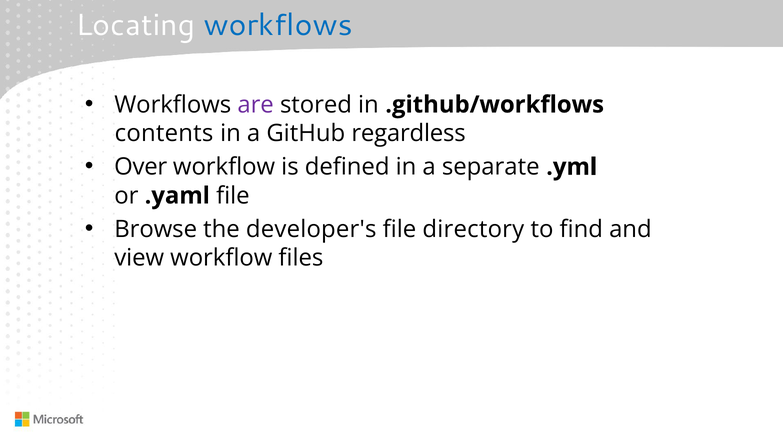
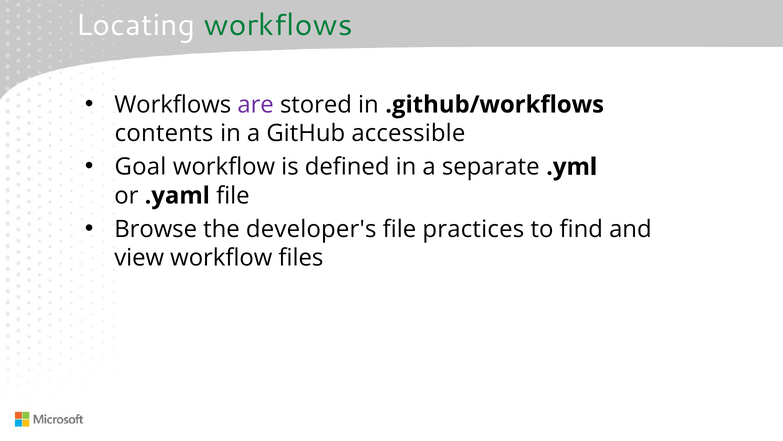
workflows colour: blue -> green (278, 25)
regardless: regardless -> accessible (408, 133)
Over: Over -> Goal (140, 167)
directory: directory -> practices (473, 229)
